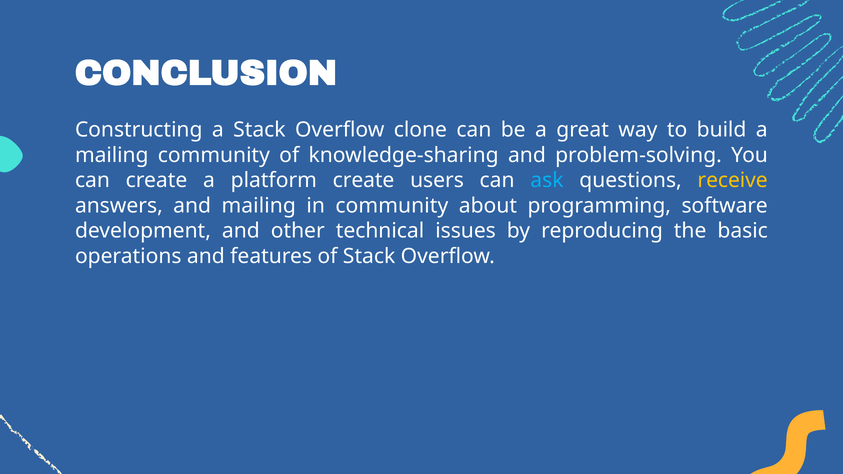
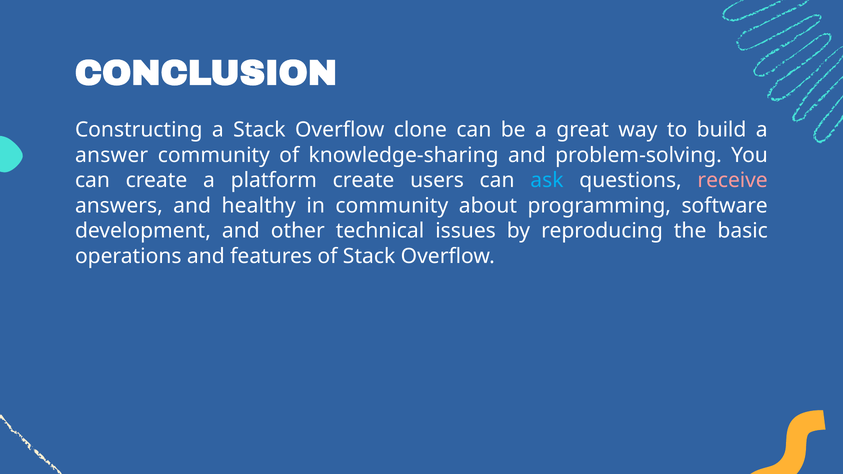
mailing: mailing -> answer (112, 155)
receive colour: yellow -> pink (733, 180)
and mailing: mailing -> healthy (259, 206)
